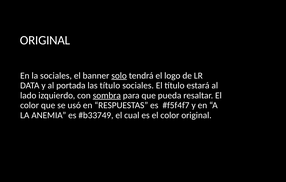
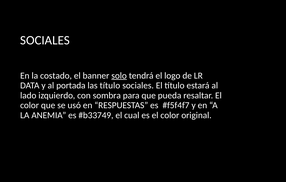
ORIGINAL: ORIGINAL -> SOCIALES (45, 40)
la sociales: sociales -> costado (56, 76)
sombra underline: present -> none (107, 95)
